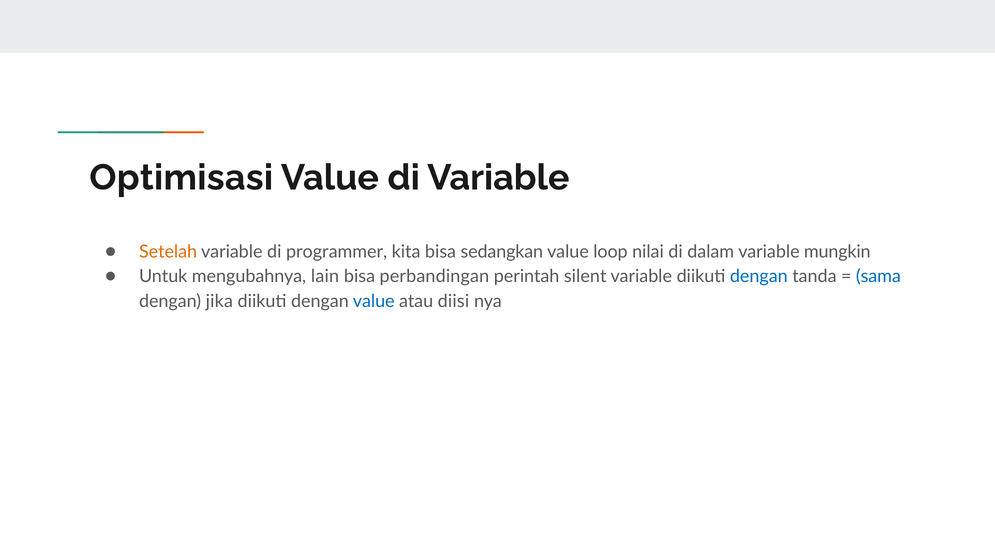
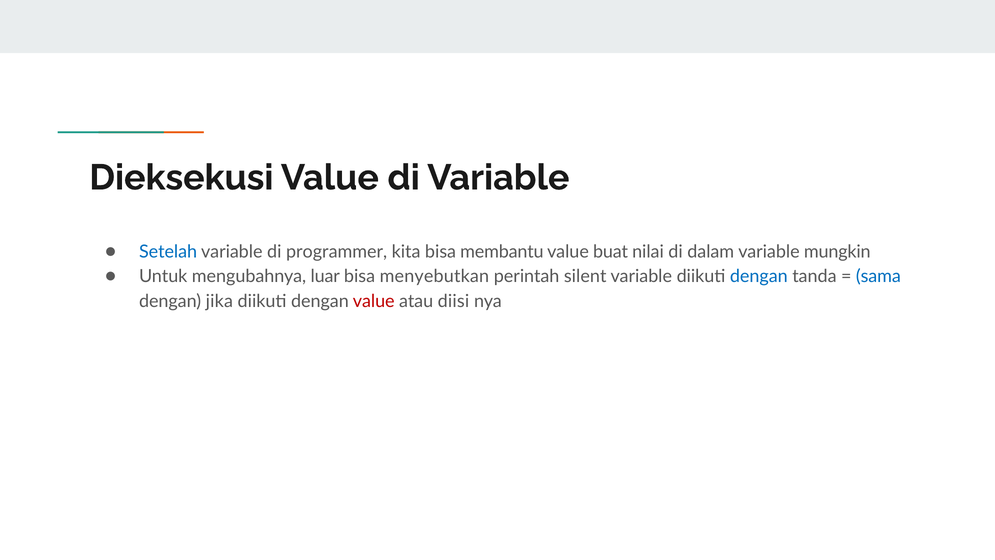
Optimisasi: Optimisasi -> Dieksekusi (181, 178)
Setelah colour: orange -> blue (168, 251)
sedangkan: sedangkan -> membantu (502, 251)
loop: loop -> buat (611, 251)
lain: lain -> luar (325, 276)
perbandingan: perbandingan -> menyebutkan (434, 276)
value colour: blue -> red (374, 301)
